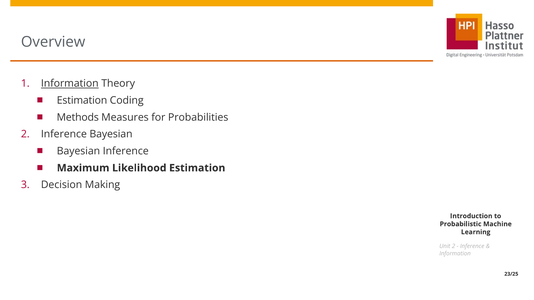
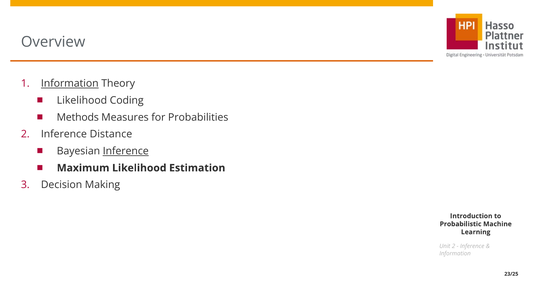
Estimation: Estimation -> Likelihood (82, 100)
Inference Bayesian: Bayesian -> Distance (111, 134)
Inference underline: none -> present (126, 151)
